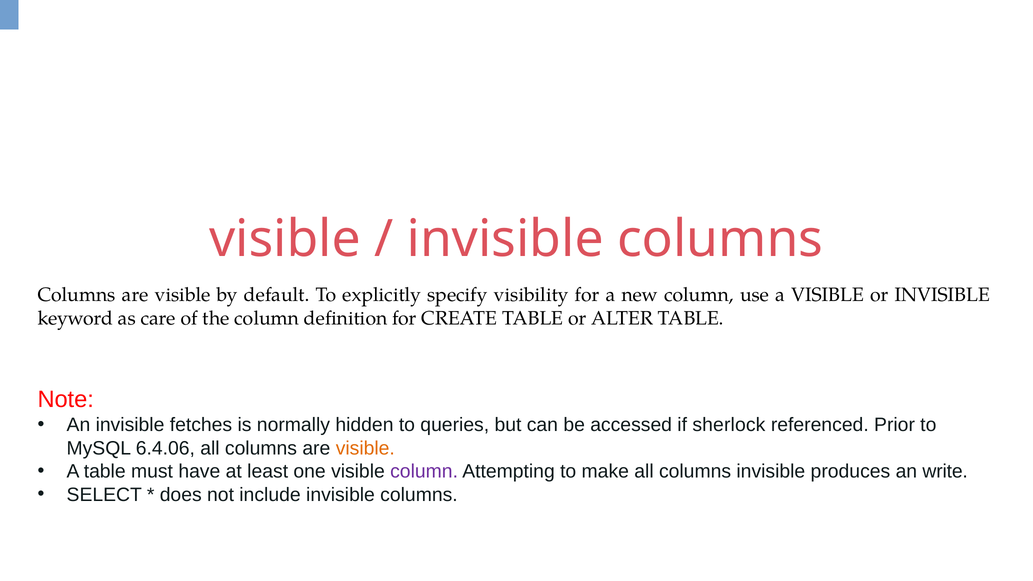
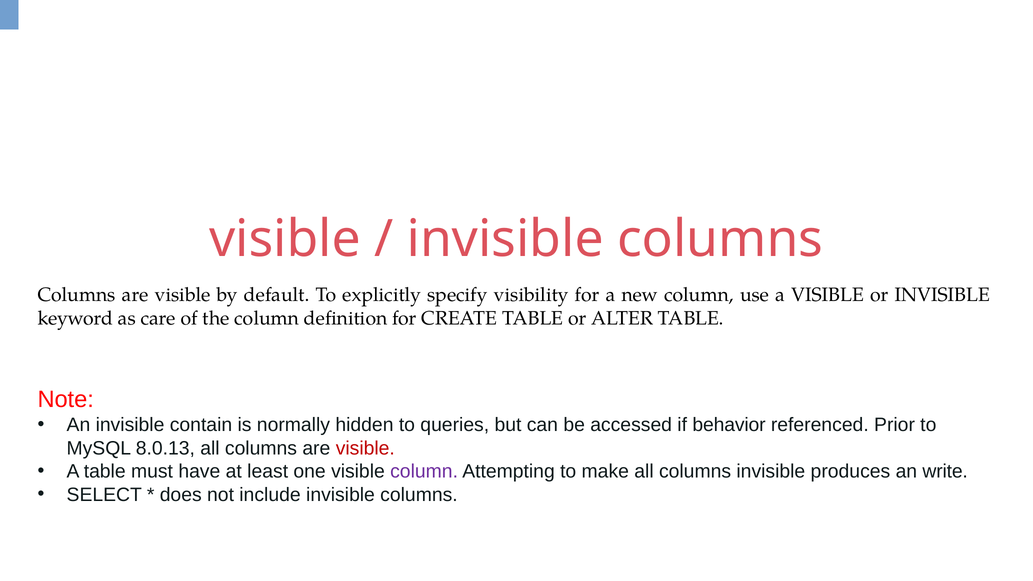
fetches: fetches -> contain (201, 425)
sherlock: sherlock -> behavior (729, 425)
6.4.06: 6.4.06 -> 8.0.13 (165, 448)
visible colour: orange -> red (365, 448)
